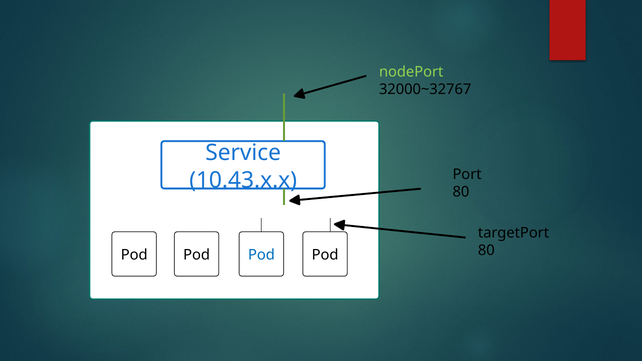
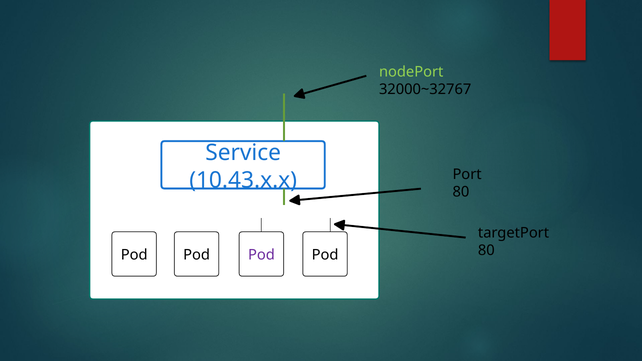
Pod colour: blue -> purple (261, 255)
